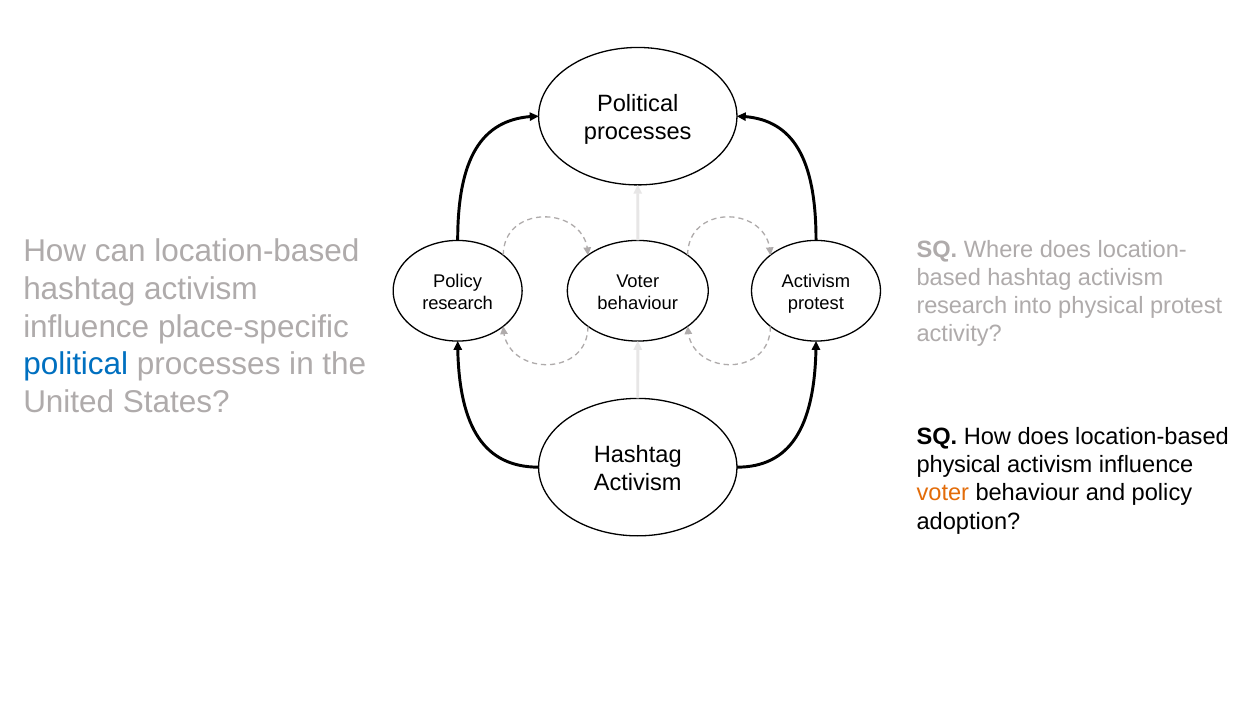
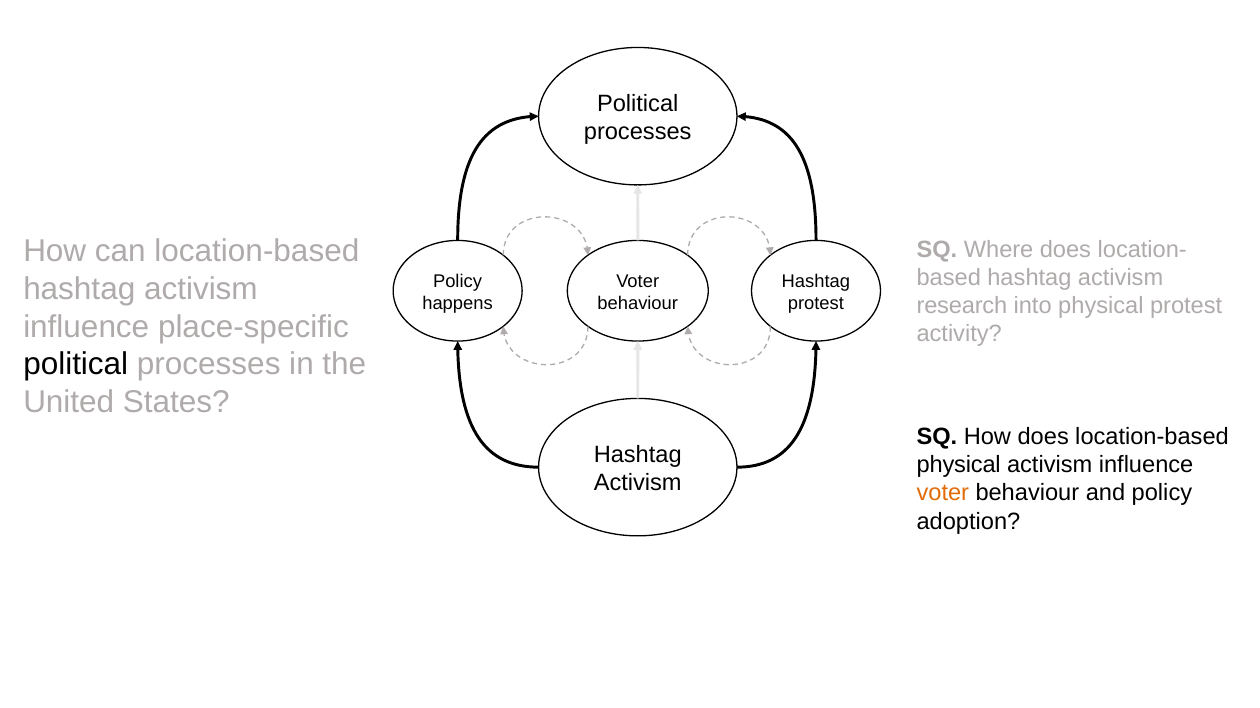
Activism: Activism -> Hashtag (816, 281)
research: research -> happens (458, 303)
political colour: blue -> black (76, 365)
